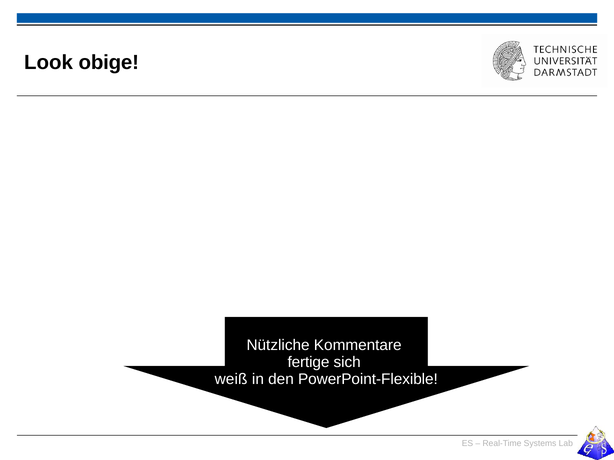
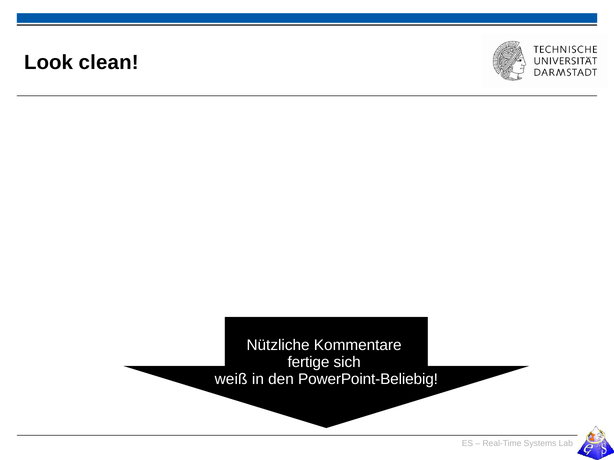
obige: obige -> clean (109, 62)
PowerPoint-Flexible: PowerPoint-Flexible -> PowerPoint-Beliebig (368, 380)
